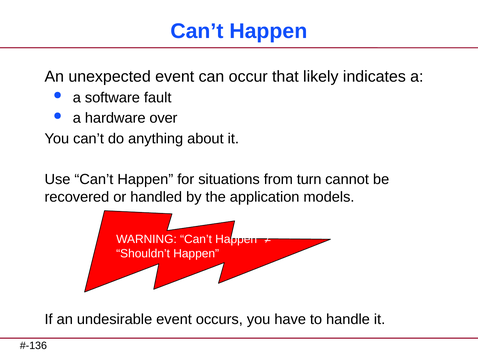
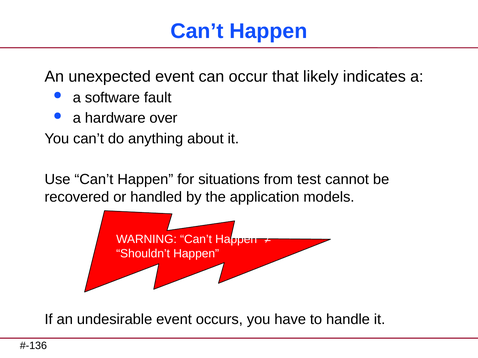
turn: turn -> test (309, 180)
